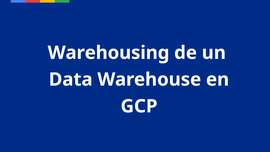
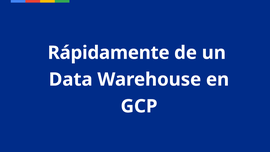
Warehousing: Warehousing -> Rápidamente (109, 53)
